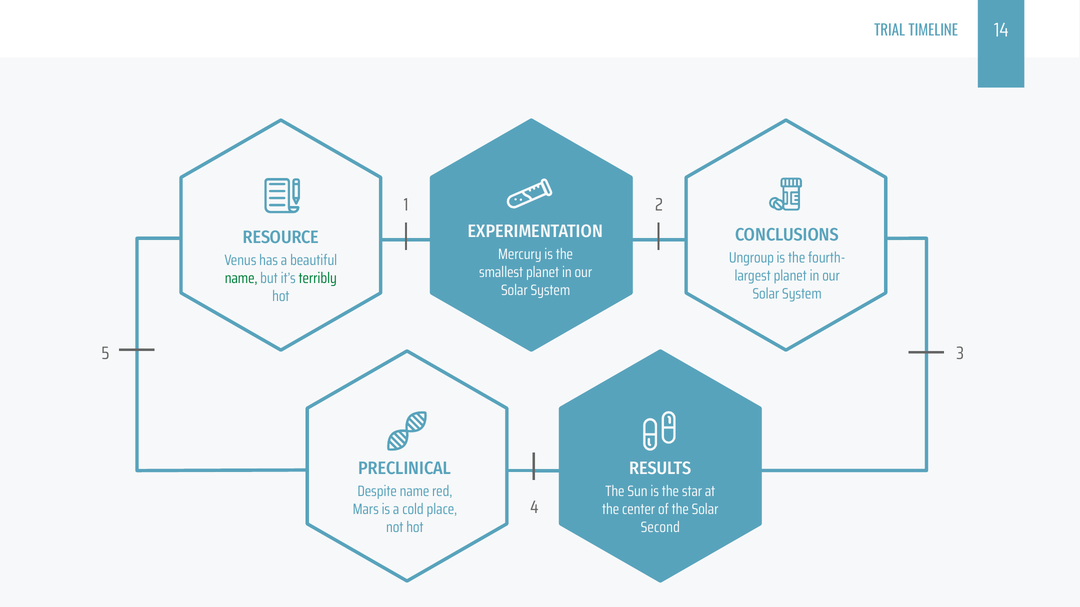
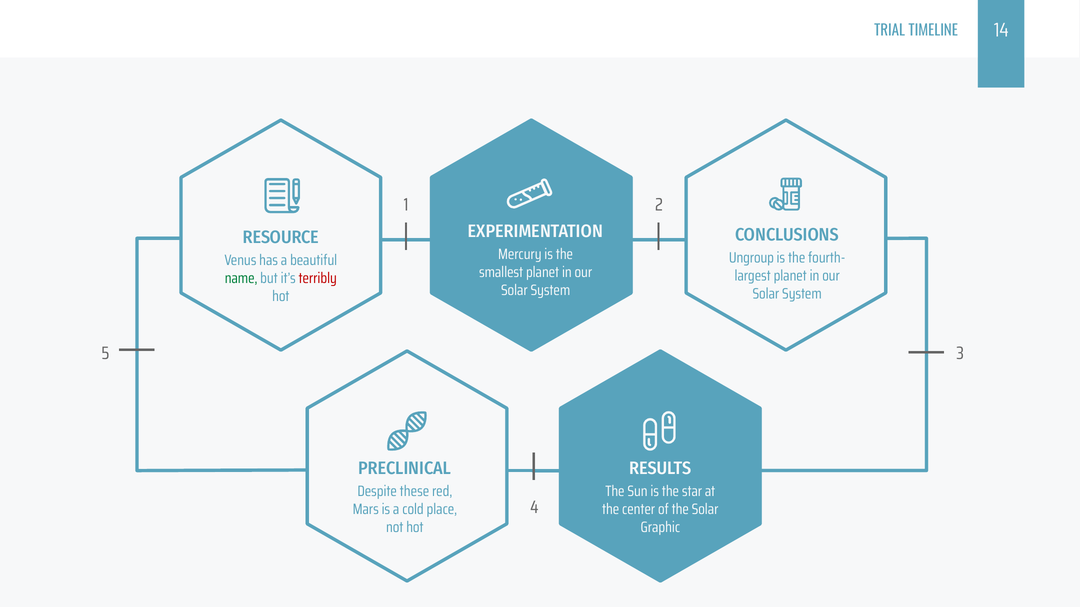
terribly colour: green -> red (318, 279)
Despite name: name -> these (415, 492)
Second: Second -> Graphic (660, 528)
